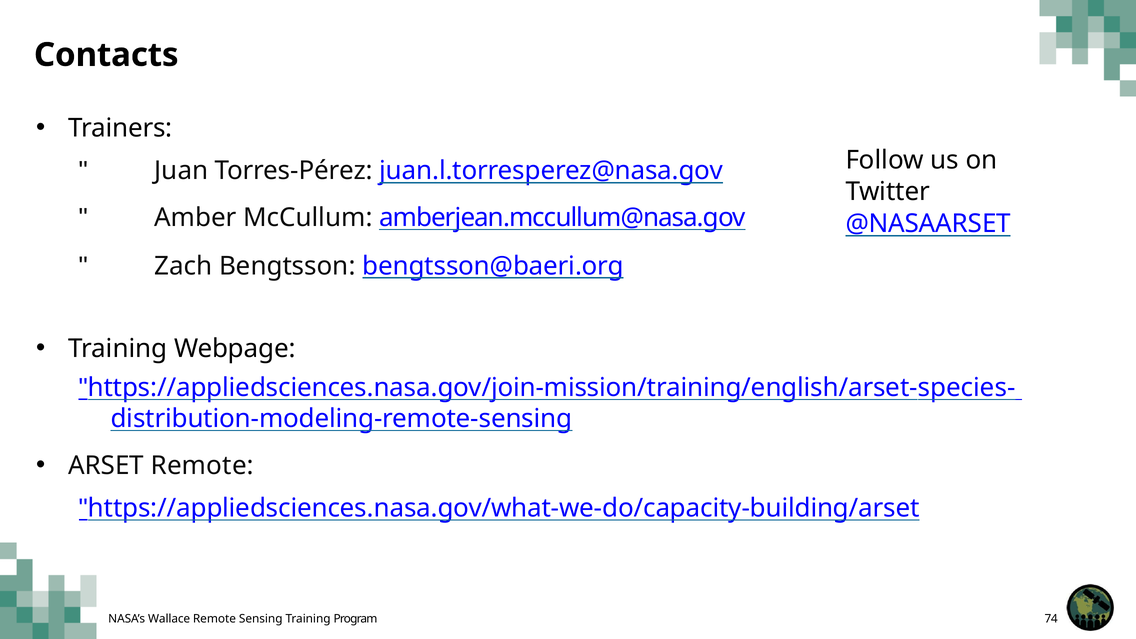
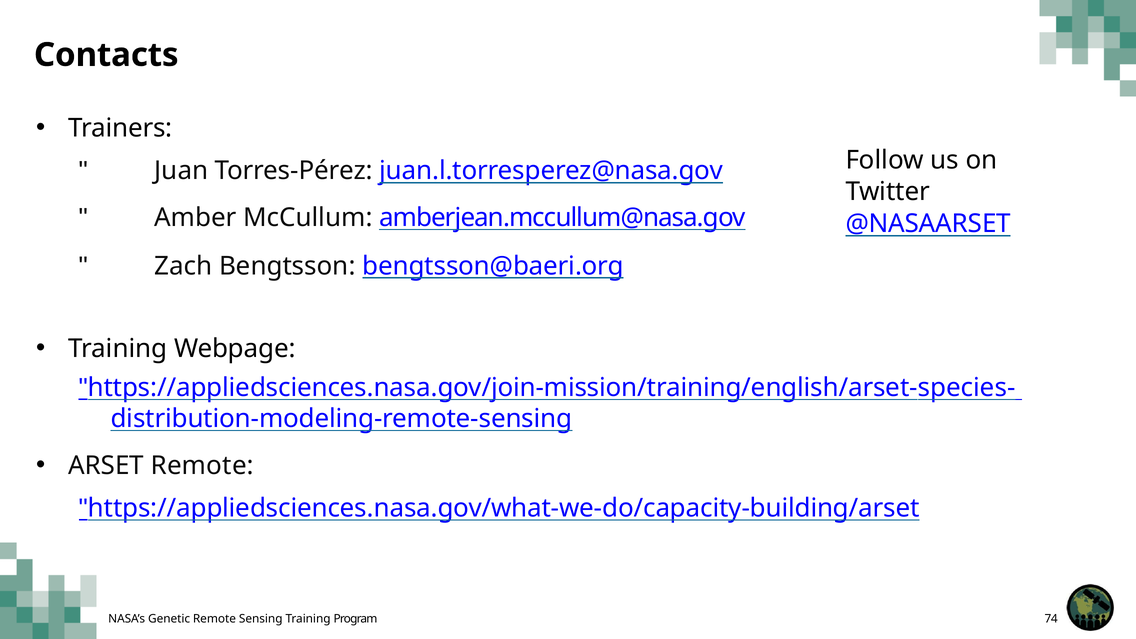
Wallace: Wallace -> Genetic (169, 619)
